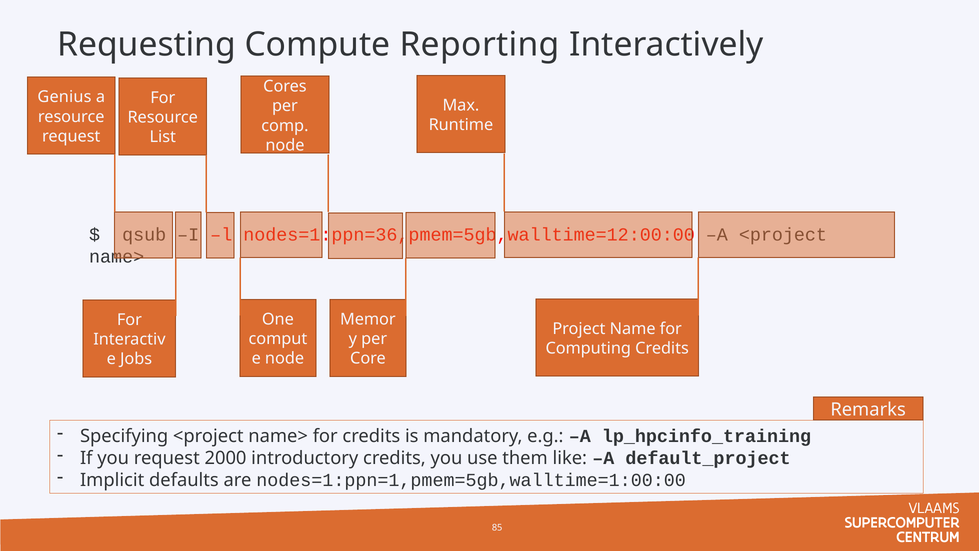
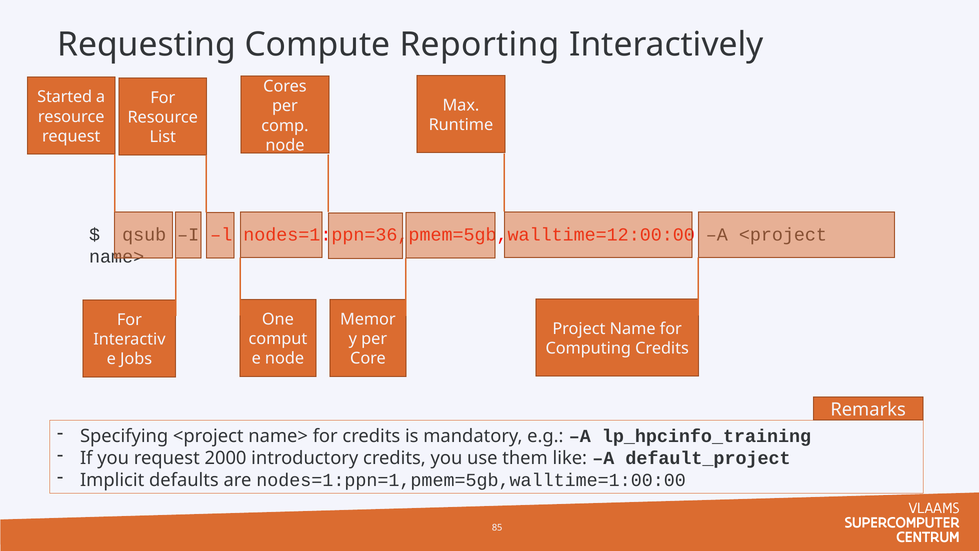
Genius: Genius -> Started (65, 97)
